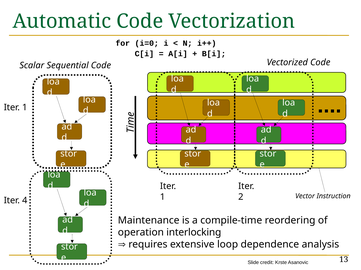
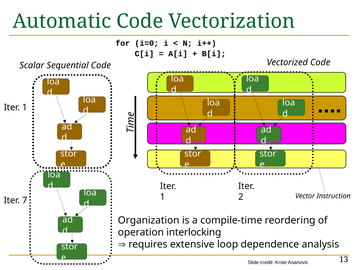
4: 4 -> 7 (25, 201)
Maintenance: Maintenance -> Organization (149, 221)
